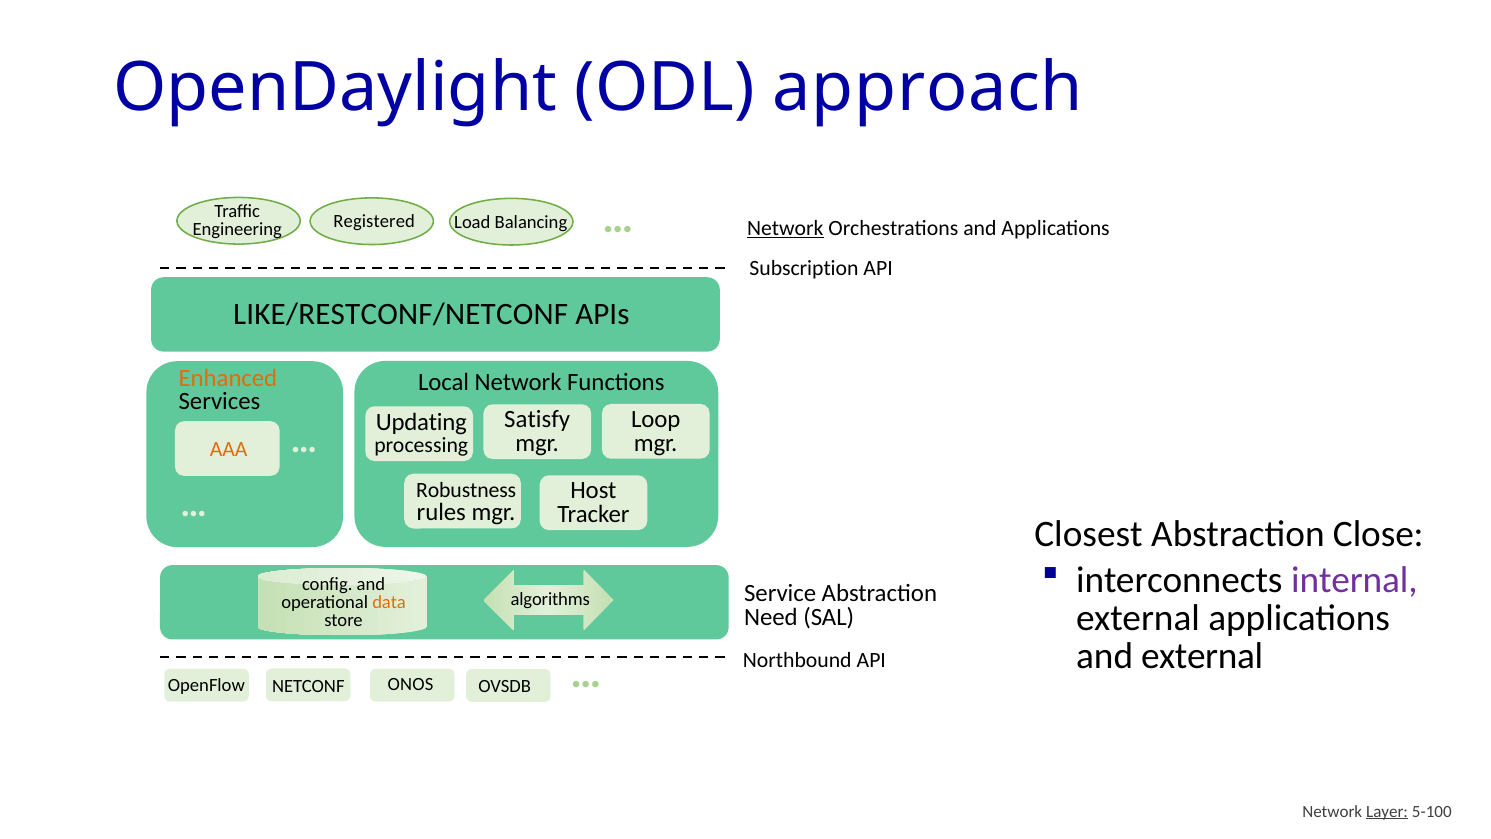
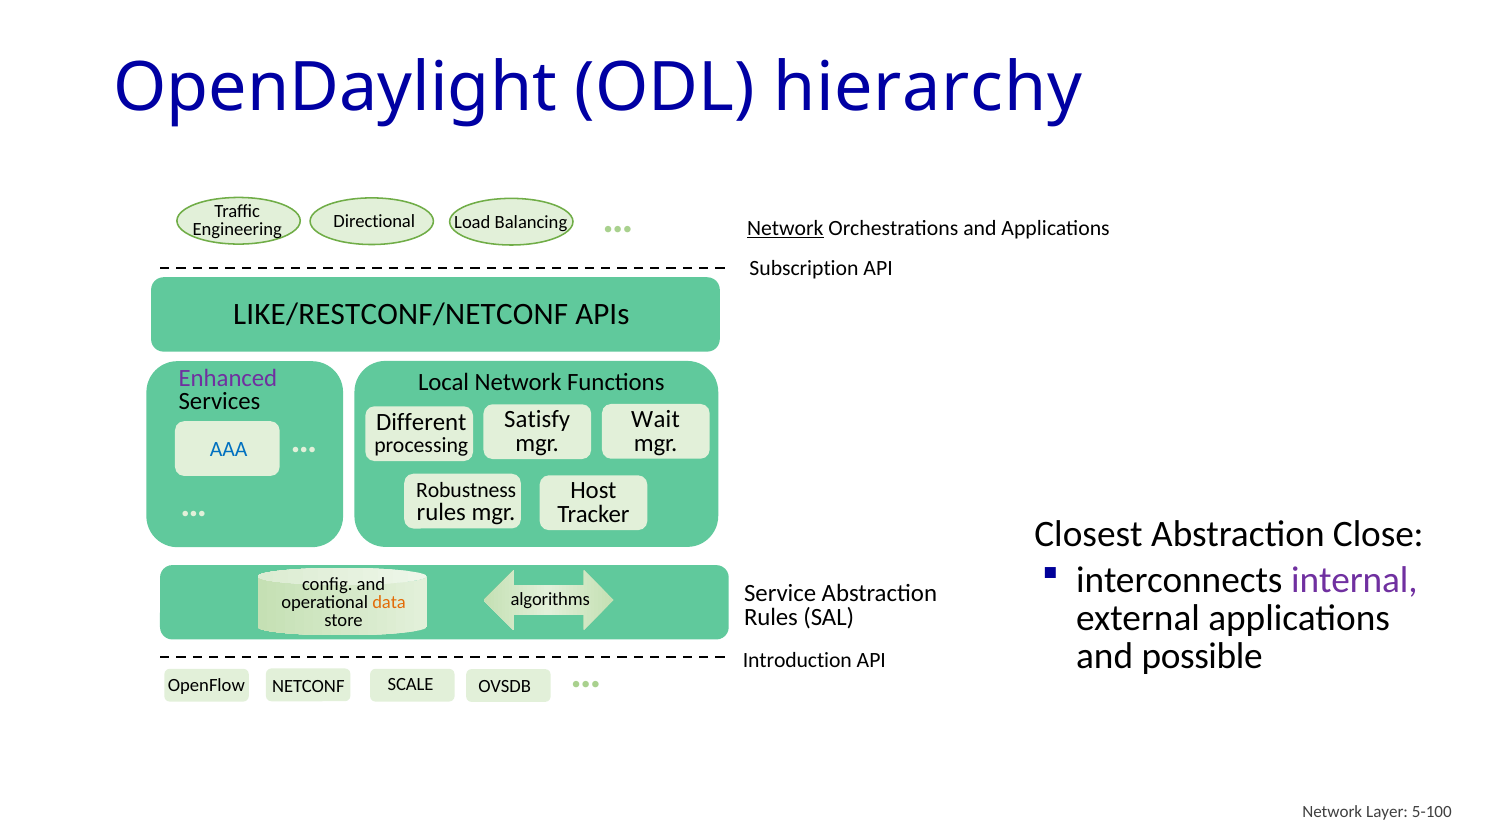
approach: approach -> hierarchy (928, 88)
Registered: Registered -> Directional (374, 222)
Enhanced colour: orange -> purple (228, 378)
Loop: Loop -> Wait (656, 419)
Updating: Updating -> Different (421, 422)
AAA colour: orange -> blue (229, 449)
Need: Need -> Rules (771, 617)
and external: external -> possible (1202, 656)
Northbound: Northbound -> Introduction (797, 660)
ONOS: ONOS -> SCALE (411, 684)
Layer underline: present -> none (1387, 811)
